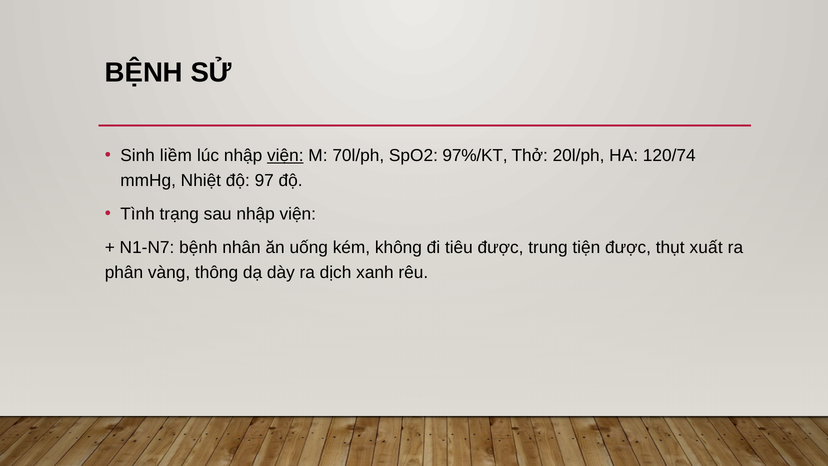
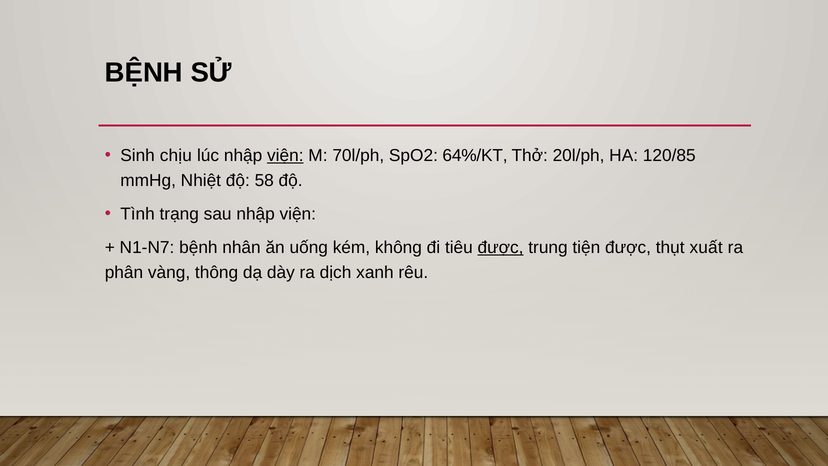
liềm: liềm -> chịu (176, 156)
97%/KT: 97%/KT -> 64%/KT (475, 156)
120/74: 120/74 -> 120/85 (669, 156)
97: 97 -> 58 (264, 181)
được underline: none -> present (501, 247)
